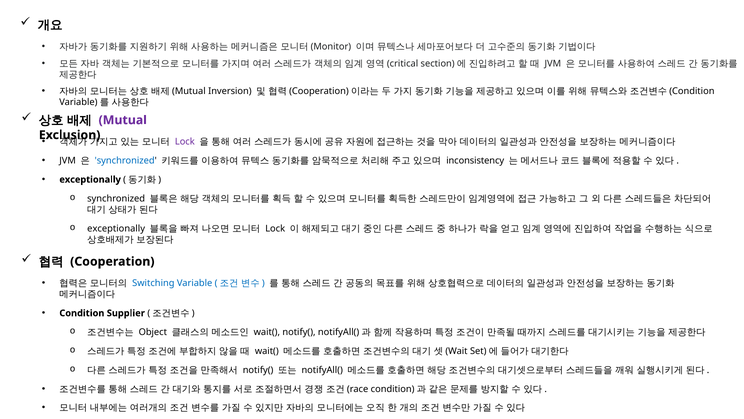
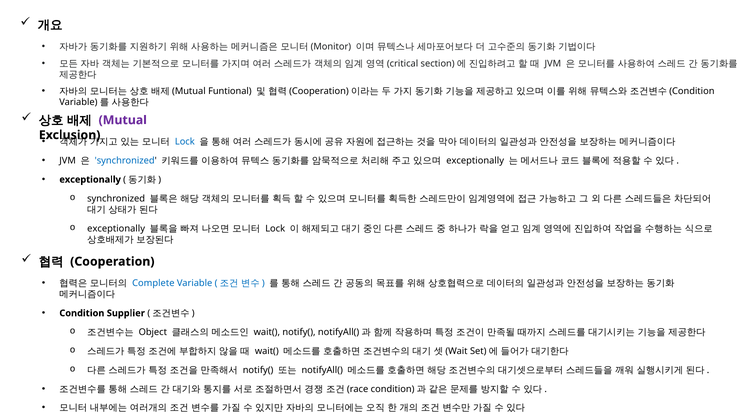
Inversion: Inversion -> Funtional (230, 91)
Lock colour: purple -> blue (185, 142)
inconsistency: inconsistency -> exceptionally (475, 160)
Switching: Switching -> Complete (153, 283)
